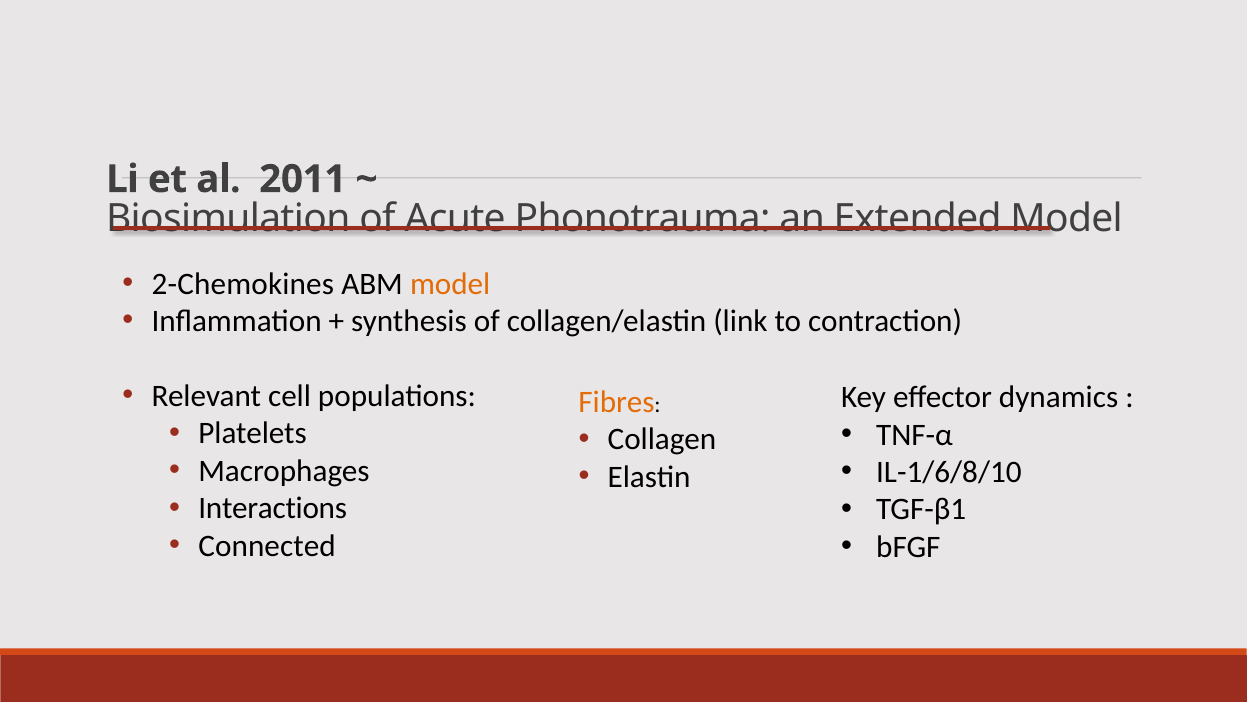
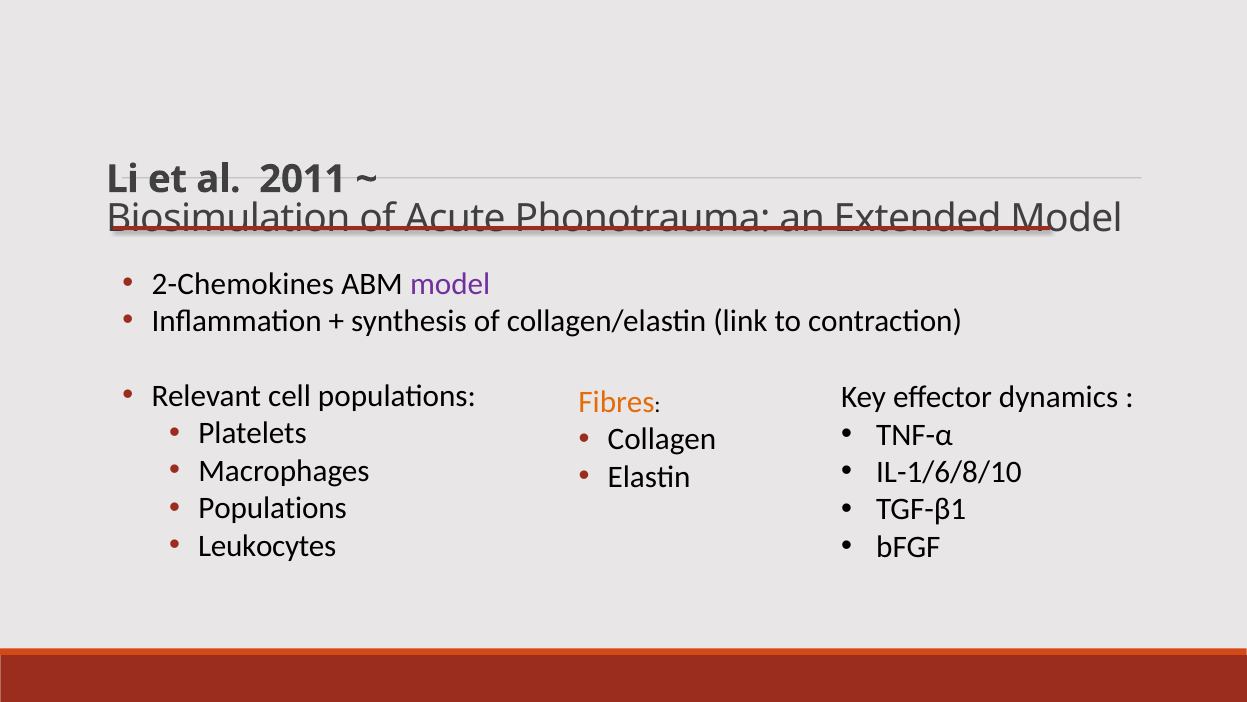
model colour: orange -> purple (450, 284)
Interactions: Interactions -> Populations (273, 508)
Connected: Connected -> Leukocytes (267, 546)
